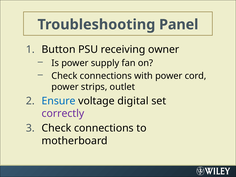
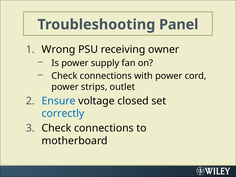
Button: Button -> Wrong (59, 49)
digital: digital -> closed (133, 101)
correctly colour: purple -> blue (63, 113)
